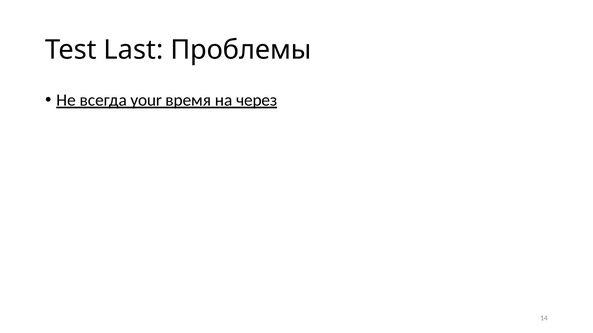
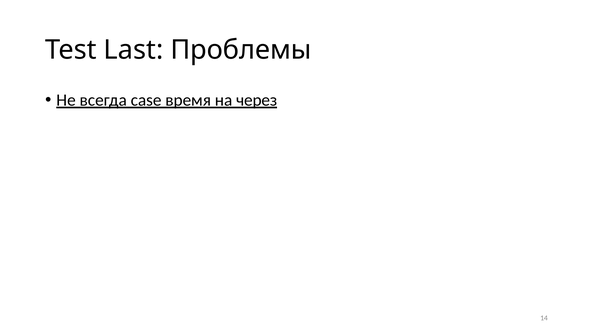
your: your -> case (146, 100)
